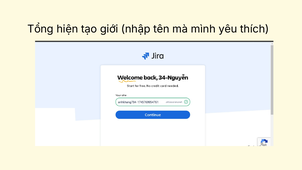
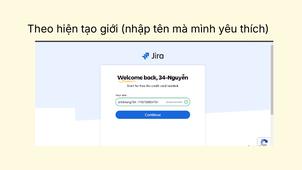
Tổng: Tổng -> Theo (40, 29)
